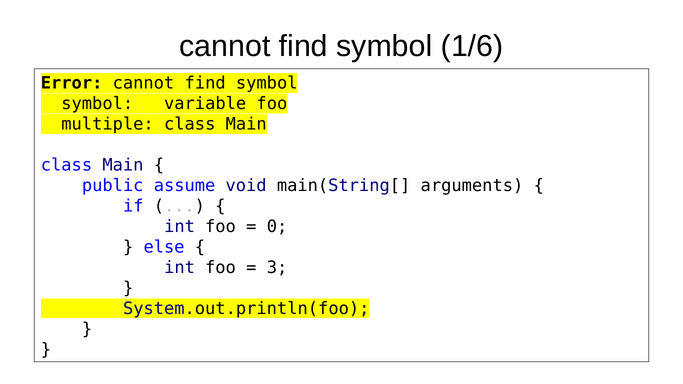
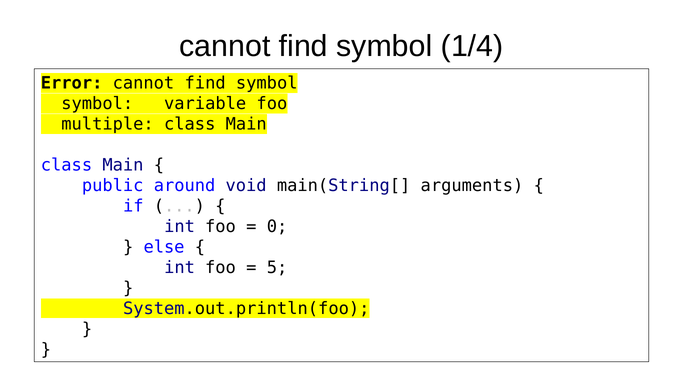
1/6: 1/6 -> 1/4 (472, 46)
assume: assume -> around (185, 186)
3: 3 -> 5 (277, 268)
